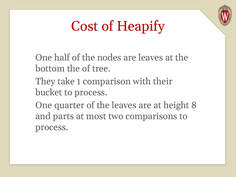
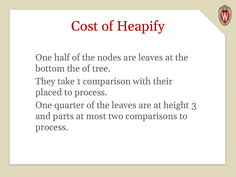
bucket: bucket -> placed (49, 92)
8: 8 -> 3 (194, 105)
